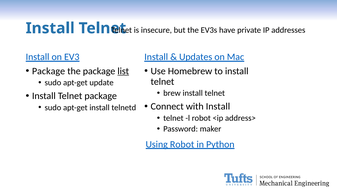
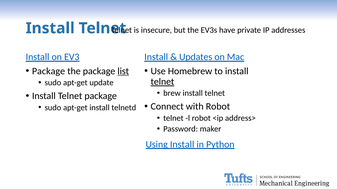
telnet underline: none -> present (162, 82)
with Install: Install -> Robot (218, 107)
Using Robot: Robot -> Install (182, 145)
